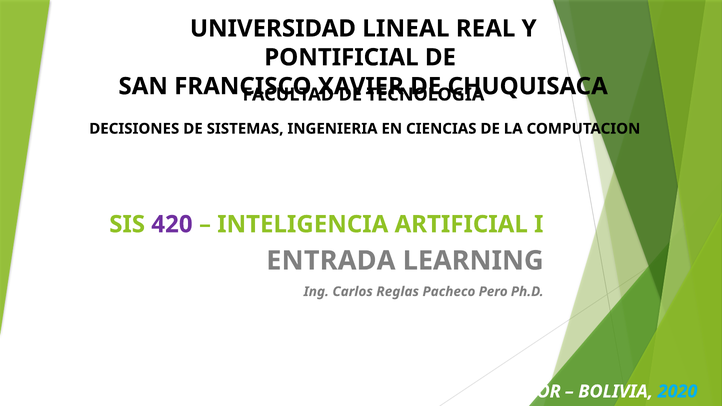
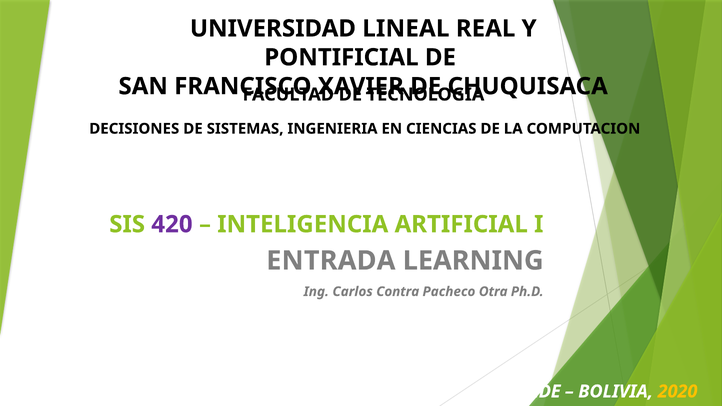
Reglas: Reglas -> Contra (398, 292)
Pero: Pero -> Otra (493, 292)
VALOR: VALOR -> PUEDE (533, 392)
2020 colour: light blue -> yellow (678, 392)
